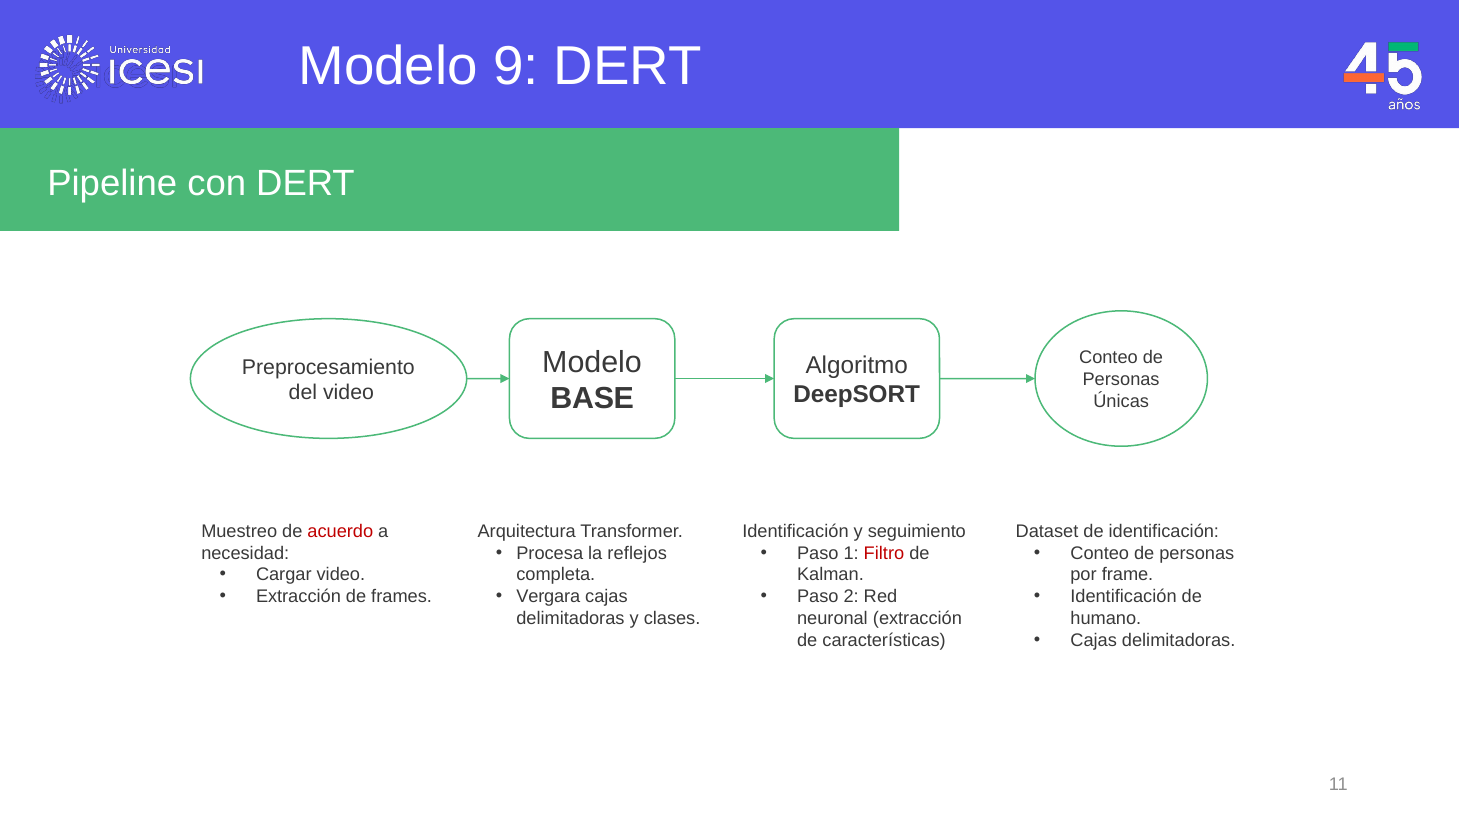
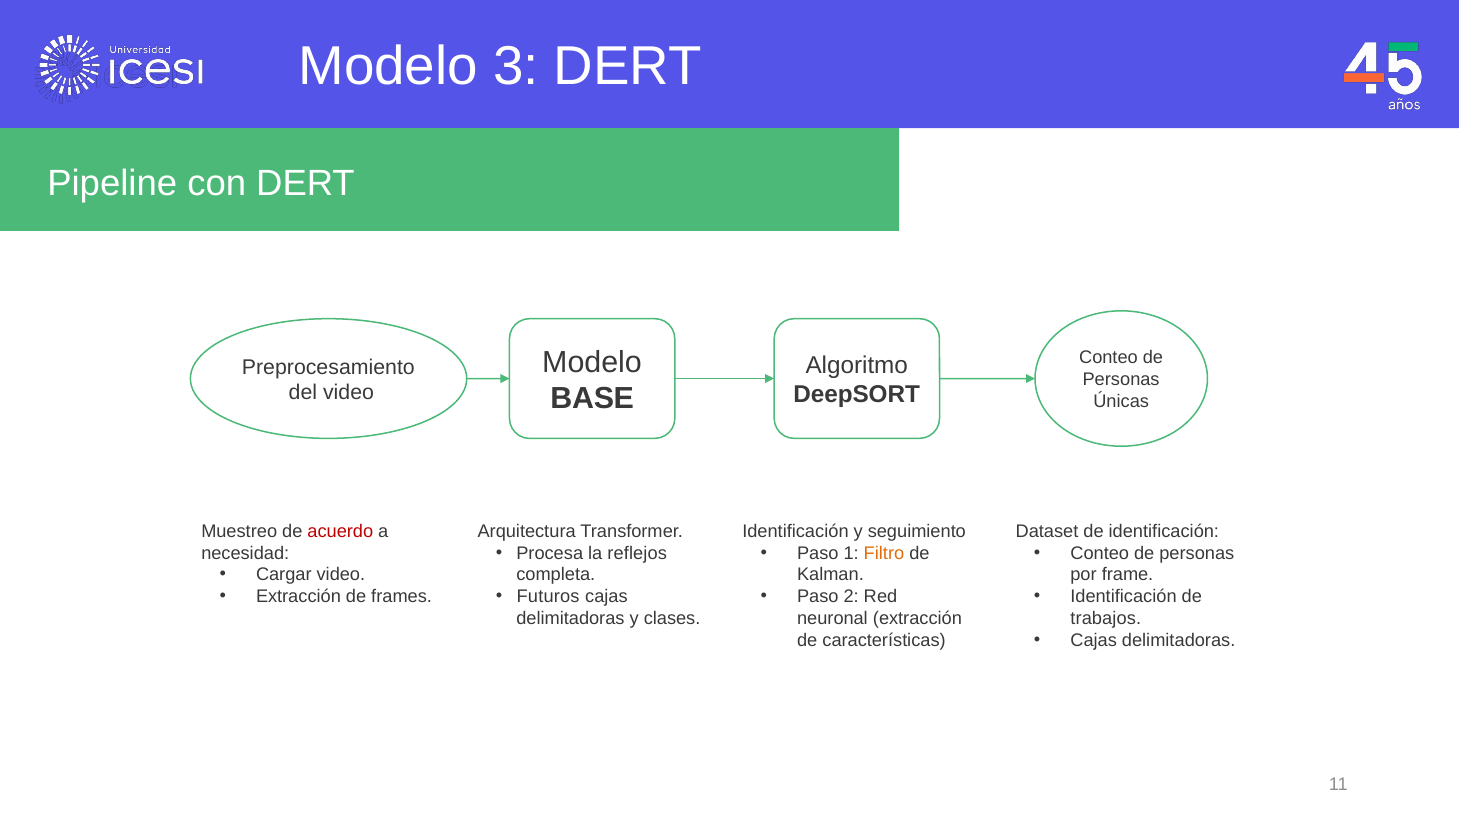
9: 9 -> 3 (516, 67)
Filtro colour: red -> orange (884, 553)
Vergara: Vergara -> Futuros (548, 597)
humano: humano -> trabajos (1106, 619)
